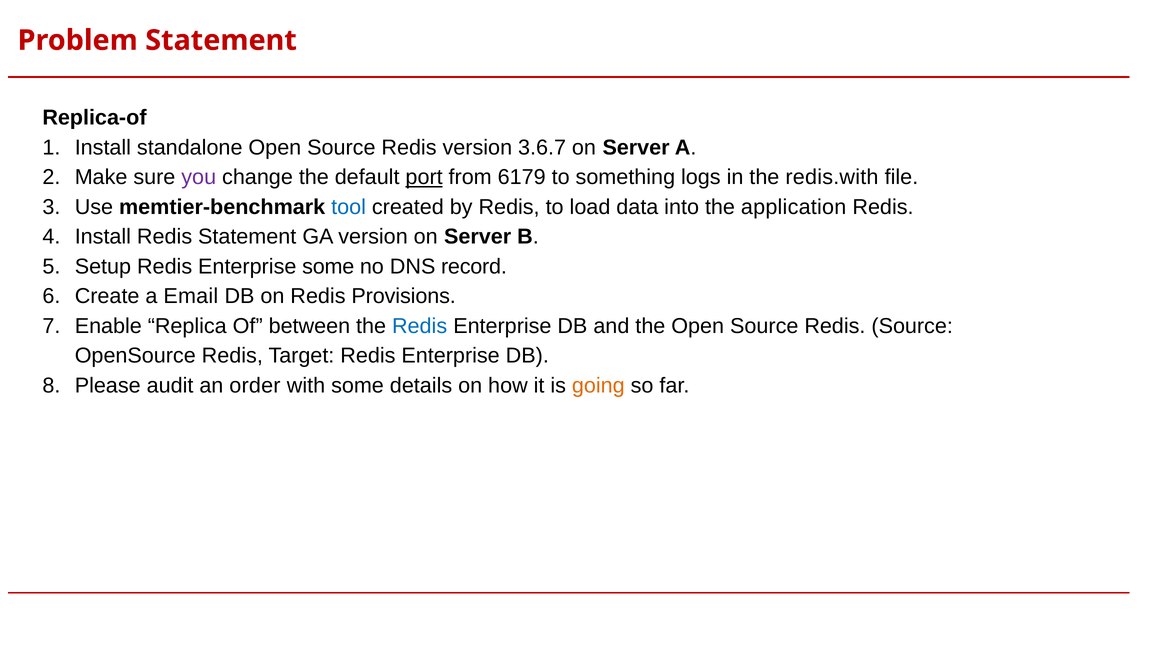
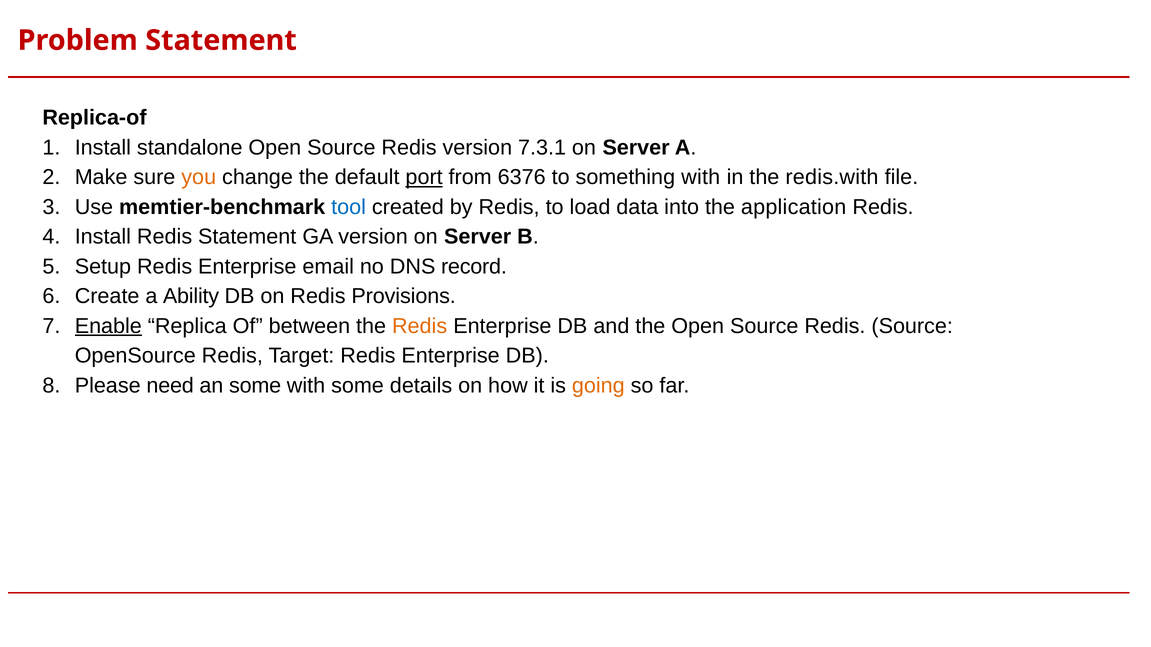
3.6.7: 3.6.7 -> 7.3.1 (542, 148)
you colour: purple -> orange (199, 177)
6179: 6179 -> 6376 (522, 177)
something logs: logs -> with (701, 177)
Enterprise some: some -> email (328, 267)
Email: Email -> Ability (191, 297)
Enable underline: none -> present (108, 326)
Redis colour: blue -> orange (420, 326)
audit: audit -> need (170, 386)
an order: order -> some (255, 386)
